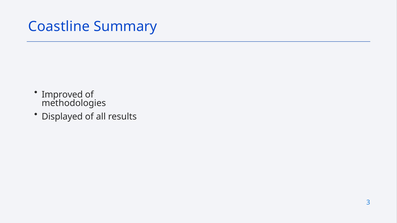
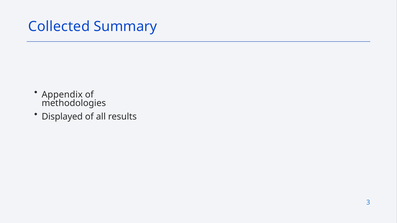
Coastline: Coastline -> Collected (59, 27)
Improved: Improved -> Appendix (62, 95)
